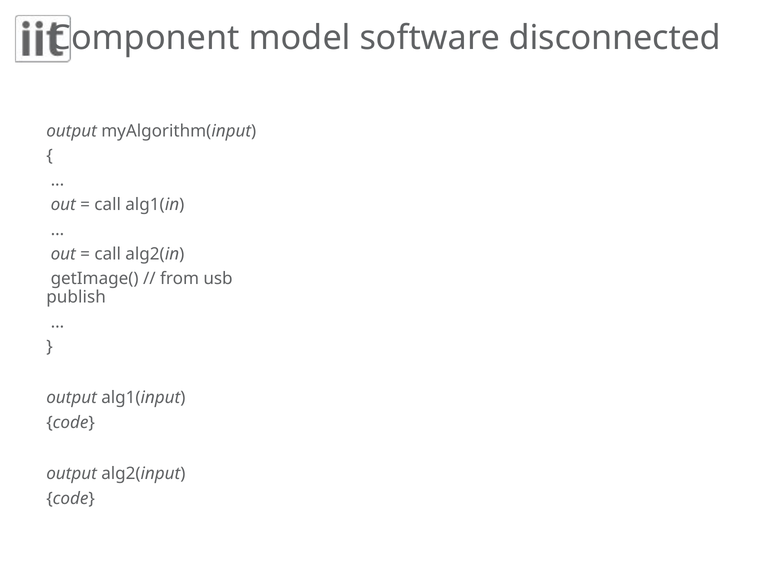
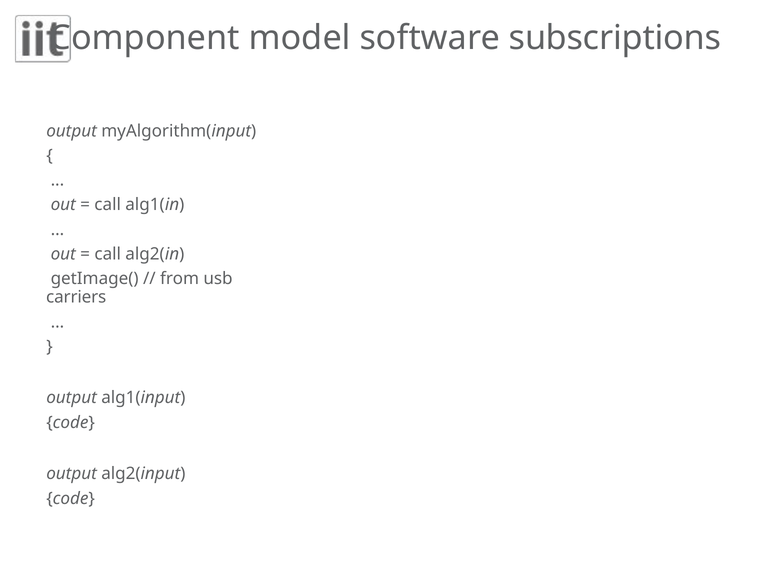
disconnected: disconnected -> subscriptions (615, 38)
publish: publish -> carriers (76, 297)
